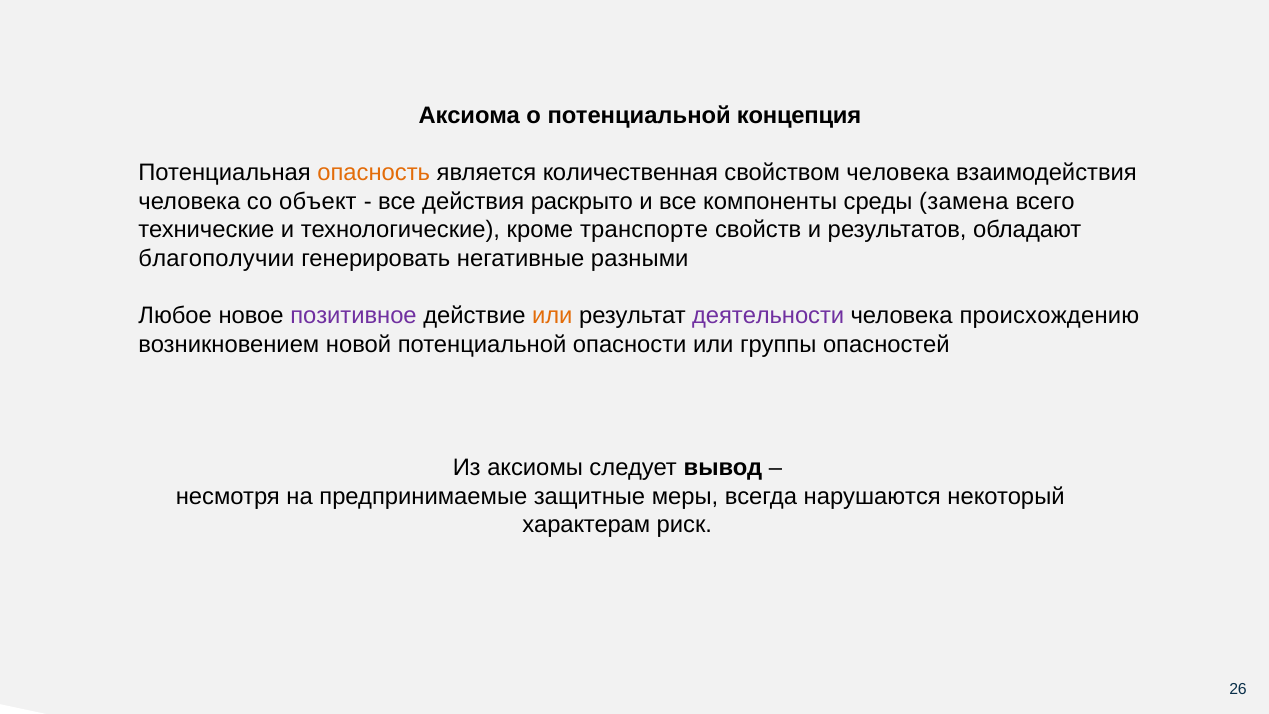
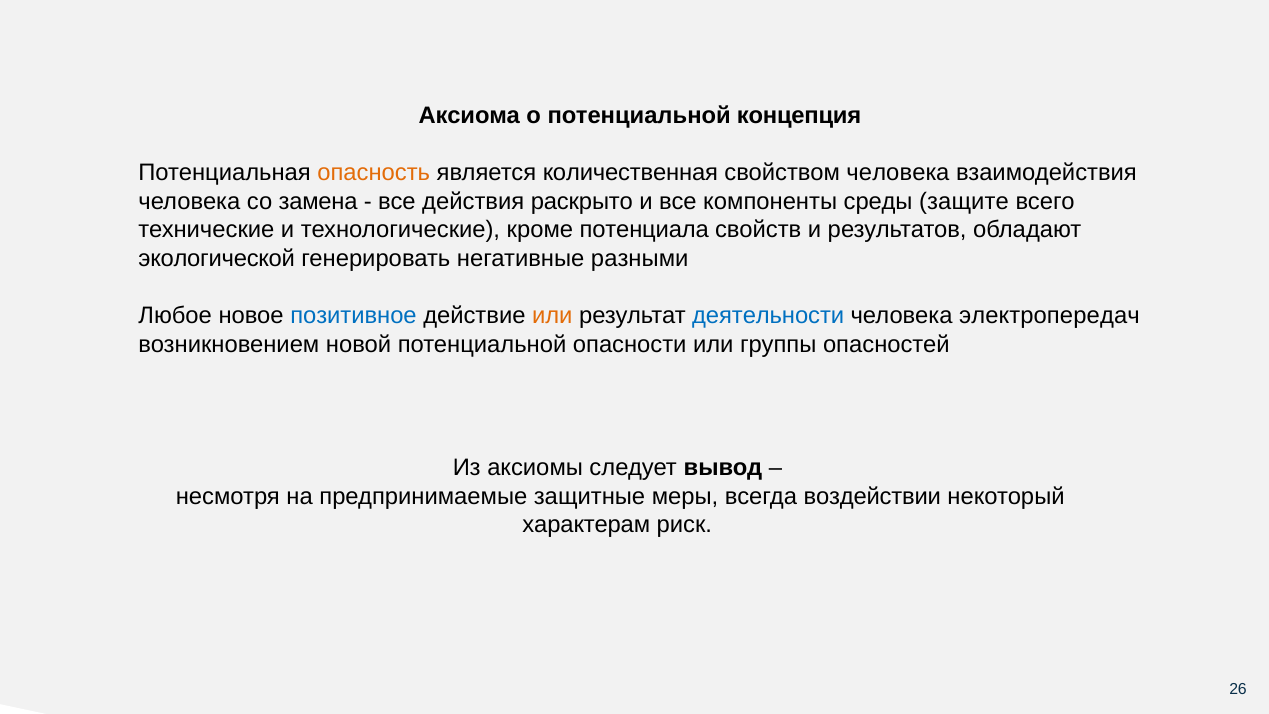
объект: объект -> замена (318, 201)
замена: замена -> защите (964, 201)
транспорте: транспорте -> потенциала (644, 230)
благополучии: благополучии -> экологической (217, 259)
позитивное colour: purple -> blue (354, 316)
деятельности colour: purple -> blue (768, 316)
происхождению: происхождению -> электропередач (1049, 316)
нарушаются: нарушаются -> воздействии (872, 496)
